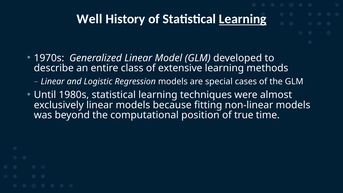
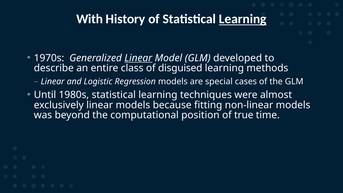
Well: Well -> With (90, 19)
Linear underline: none -> present (138, 58)
extensive: extensive -> disguised (180, 68)
